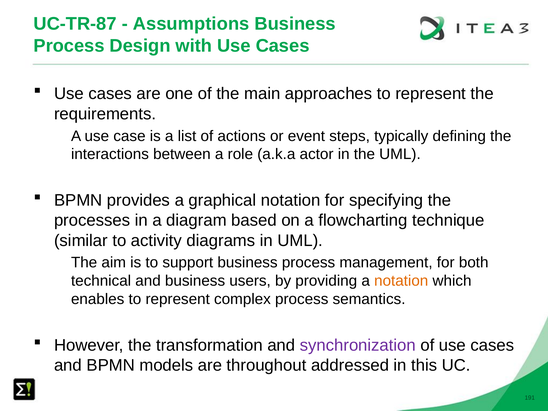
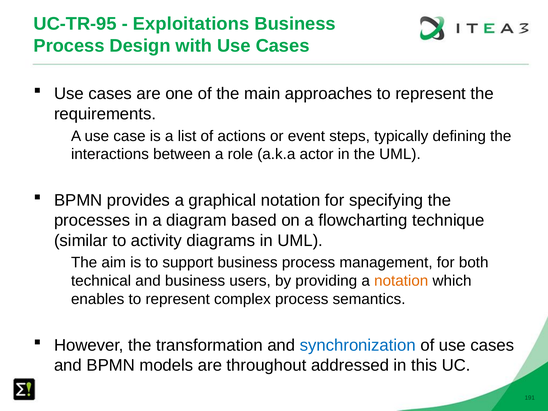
UC-TR-87: UC-TR-87 -> UC-TR-95 (75, 24)
Assumptions: Assumptions -> Exploitations (191, 24)
synchronization colour: purple -> blue (358, 345)
